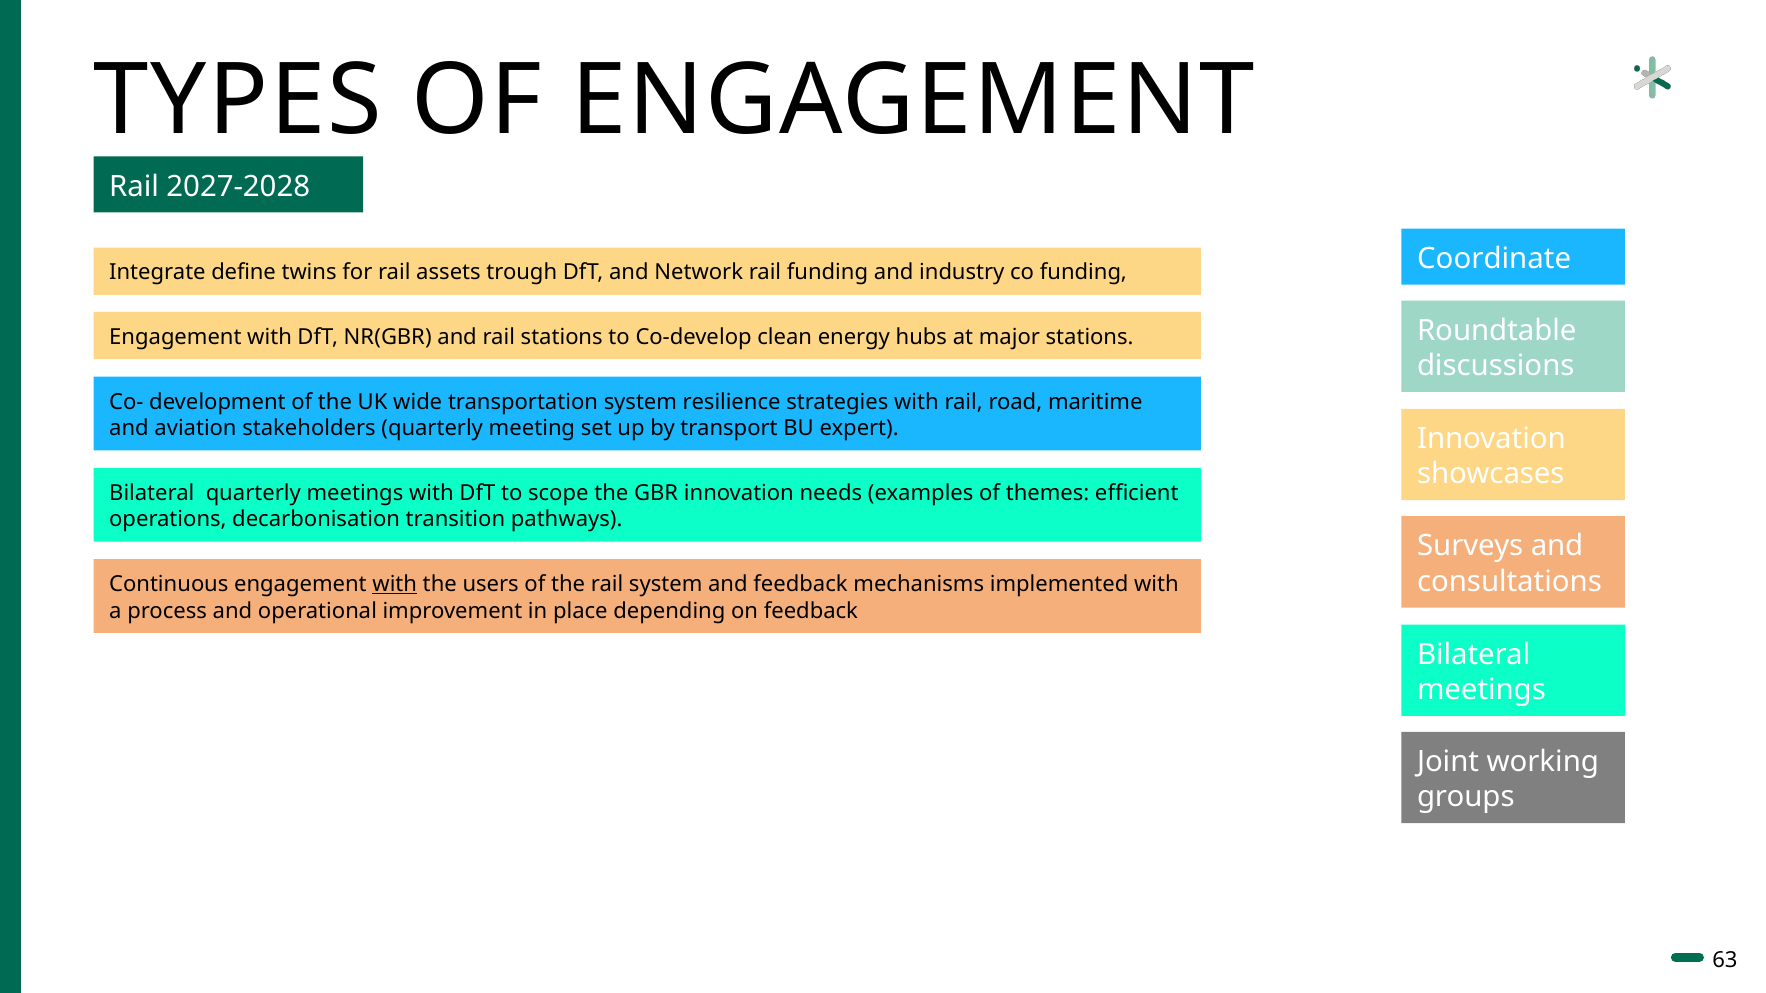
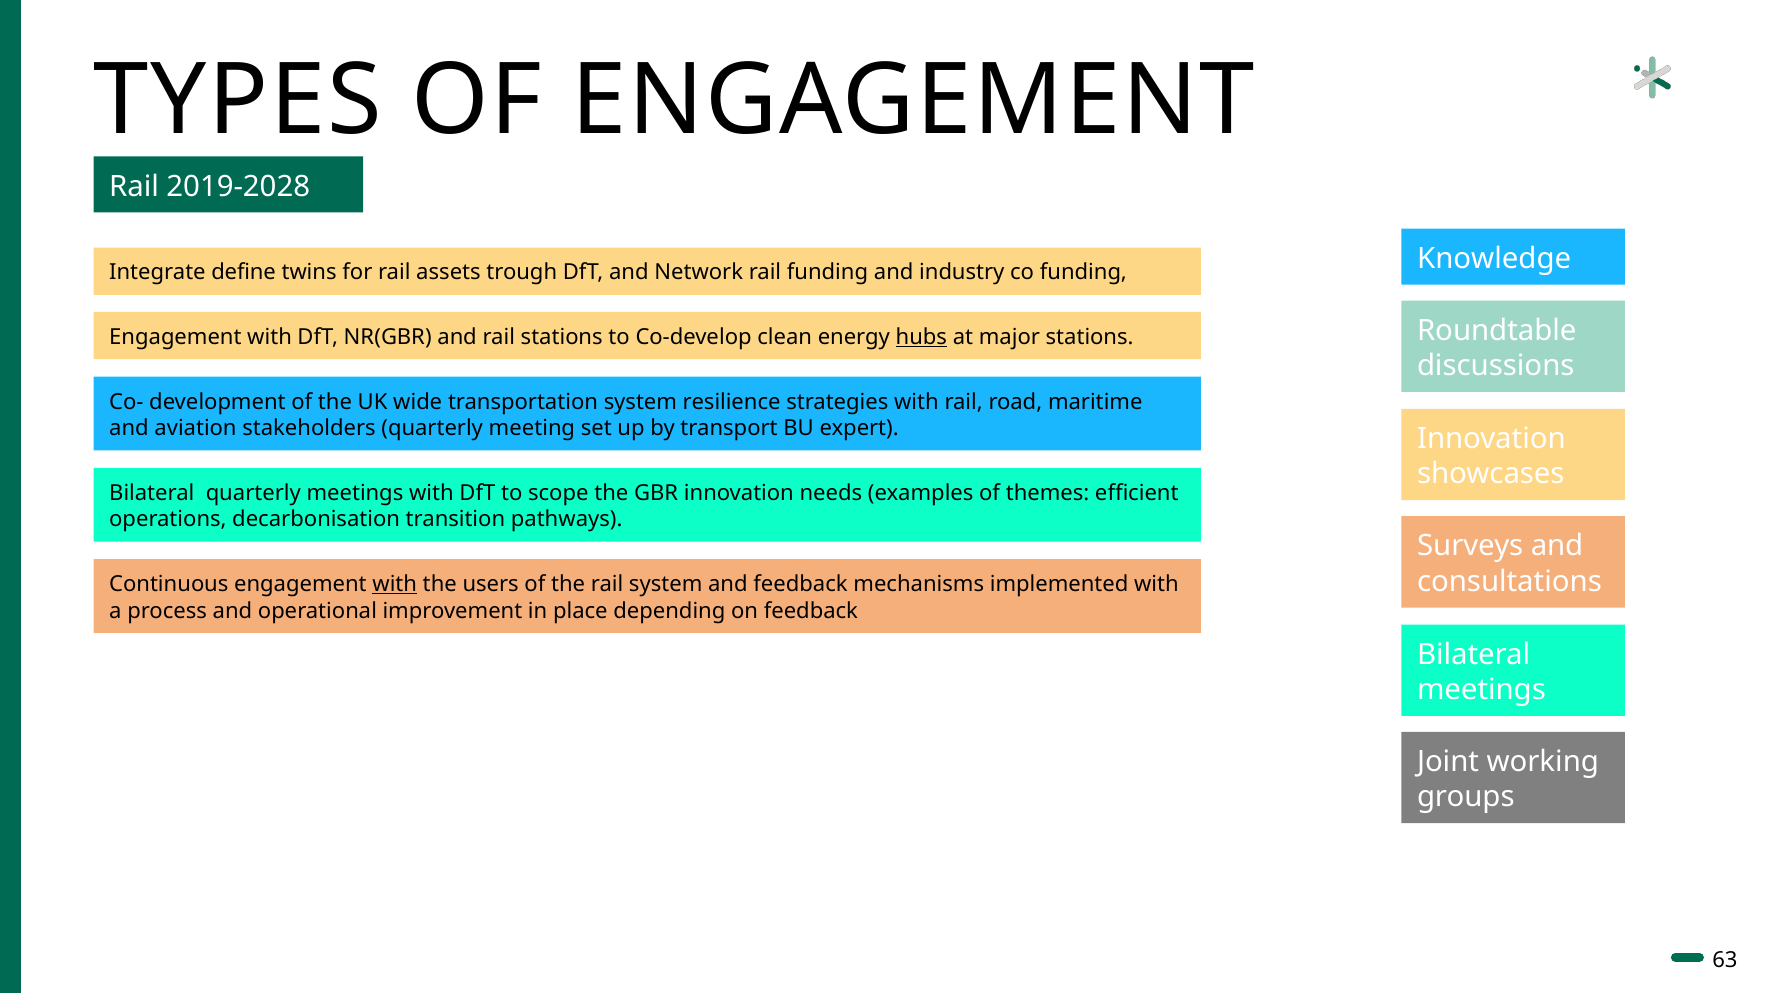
2027-2028: 2027-2028 -> 2019-2028 (238, 187)
Coordinate: Coordinate -> Knowledge (1494, 259)
hubs underline: none -> present (921, 337)
